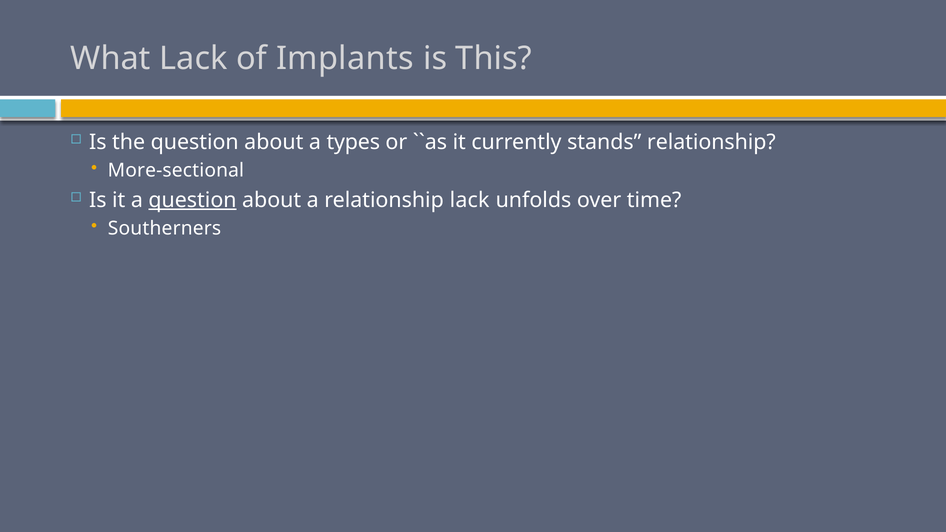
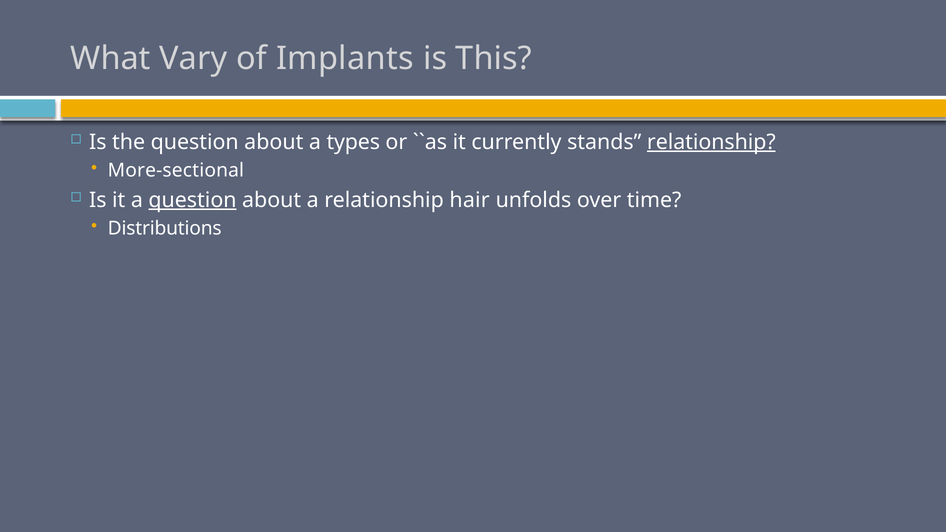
What Lack: Lack -> Vary (193, 58)
relationship underline: none -> present (711, 142)
relationship lack: lack -> hair (470, 200)
Southerners: Southerners -> Distributions (165, 228)
